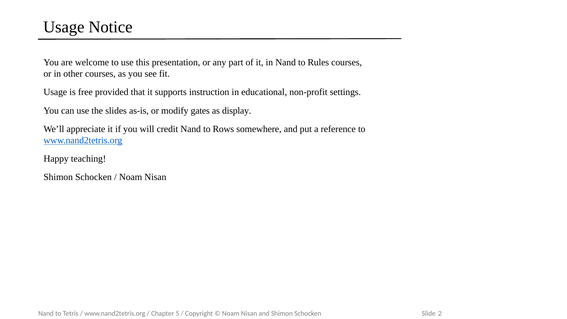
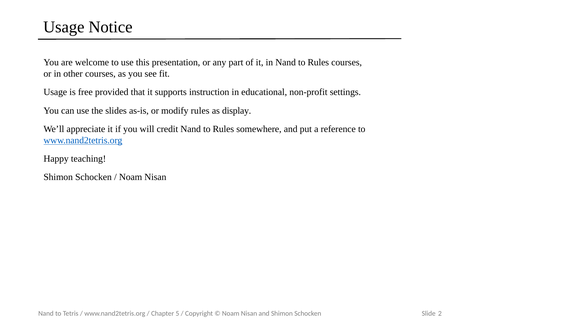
modify gates: gates -> rules (200, 111)
credit Nand to Rows: Rows -> Rules (223, 129)
